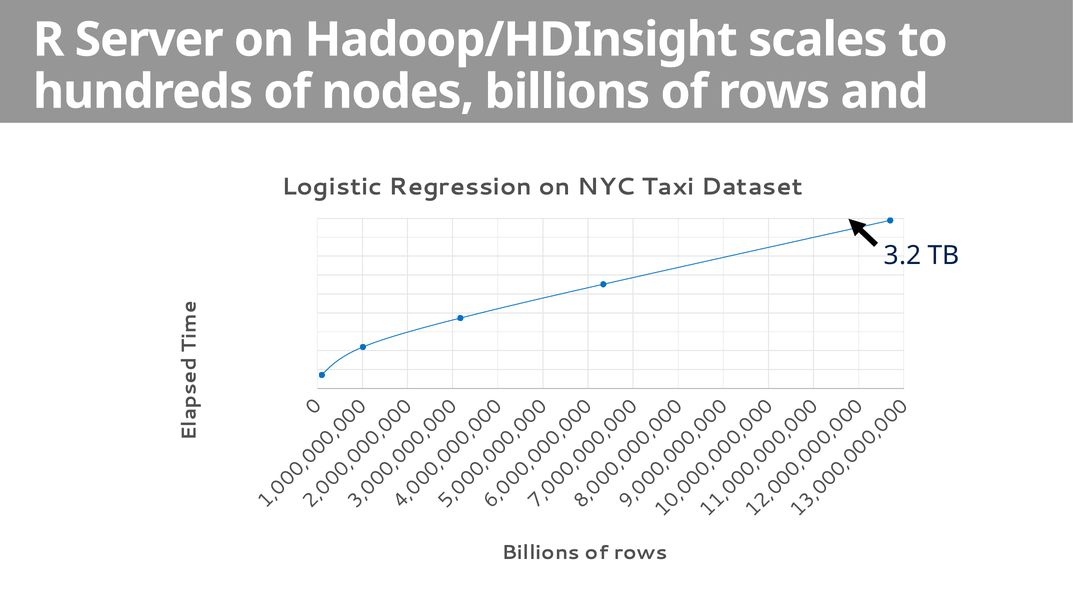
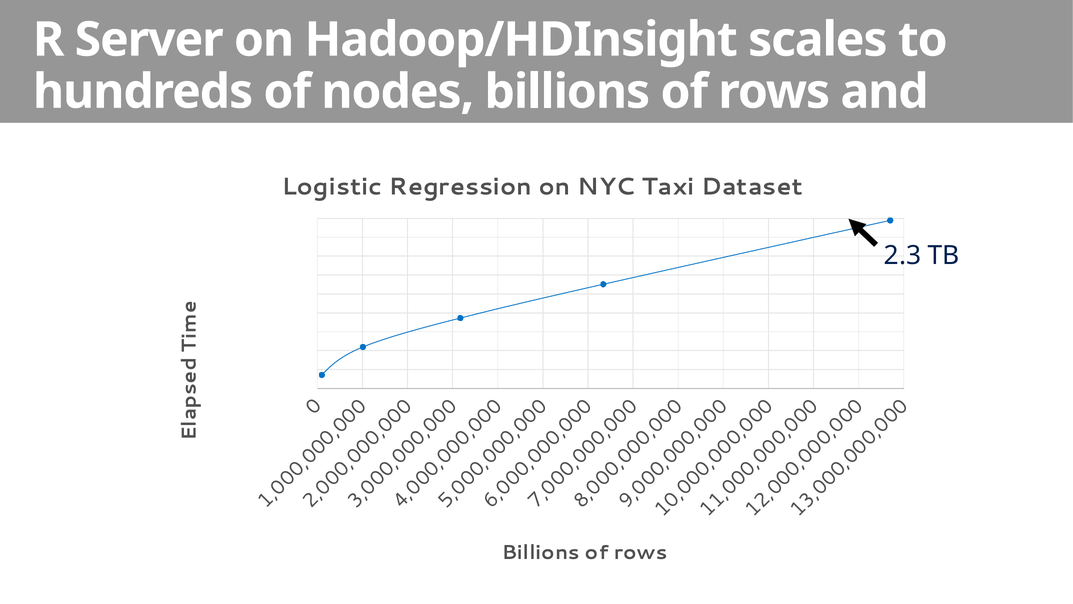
3.2: 3.2 -> 2.3 (903, 255)
